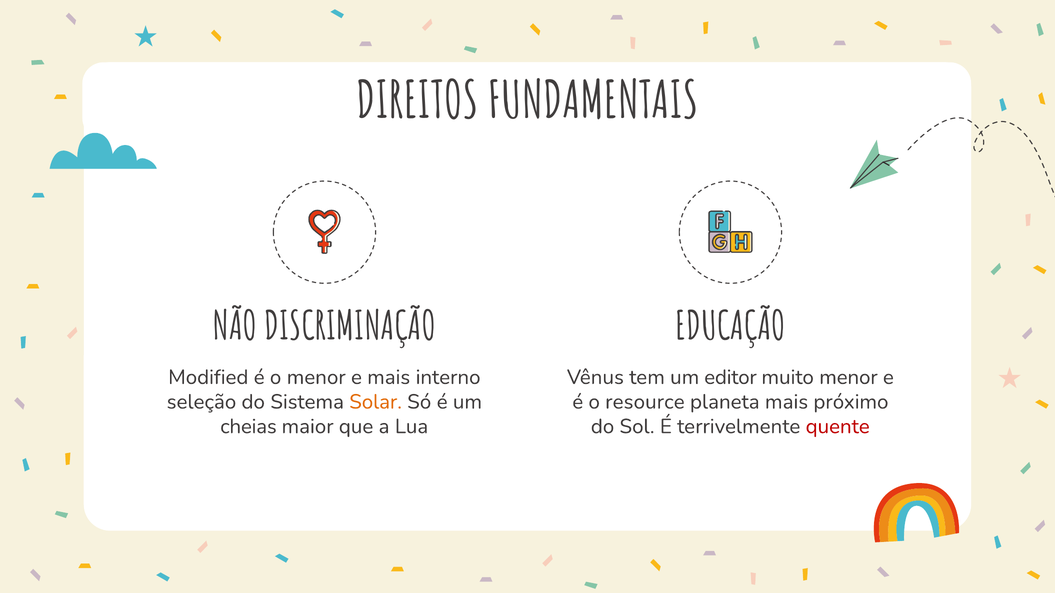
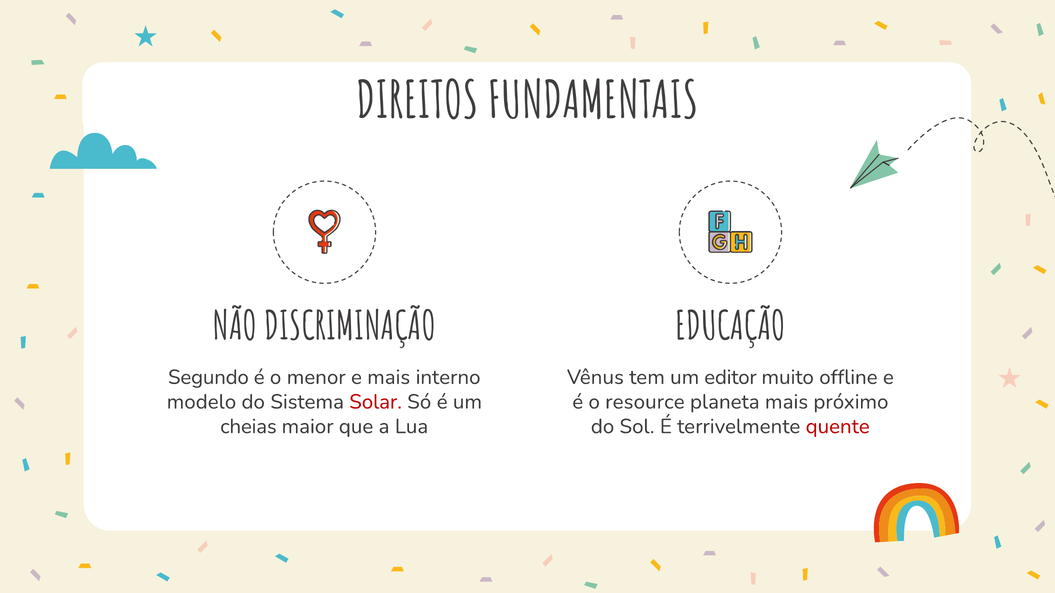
Modified: Modified -> Segundo (208, 377)
muito menor: menor -> offline (848, 377)
seleção: seleção -> modelo (201, 402)
Solar colour: orange -> red (376, 402)
